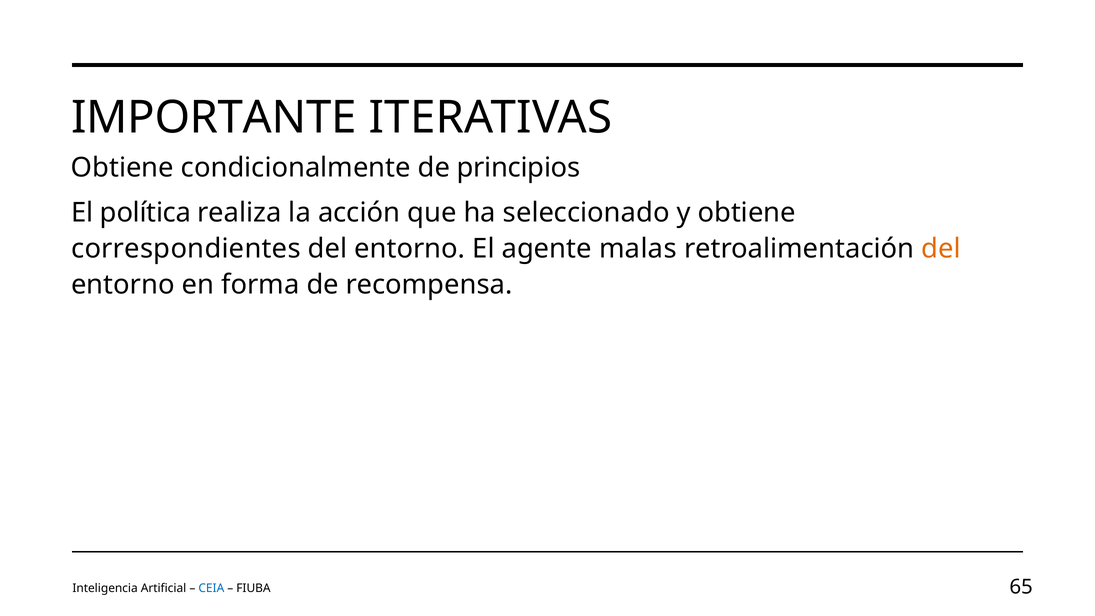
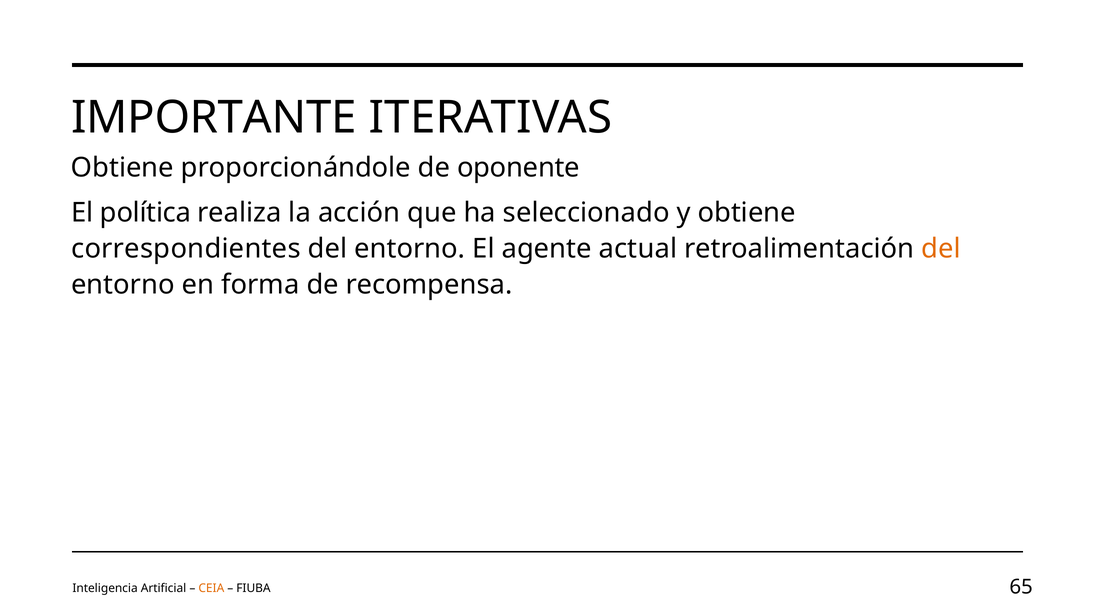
condicionalmente: condicionalmente -> proporcionándole (296, 168)
principios: principios -> oponente (518, 168)
malas: malas -> actual (638, 249)
CEIA colour: blue -> orange (211, 588)
